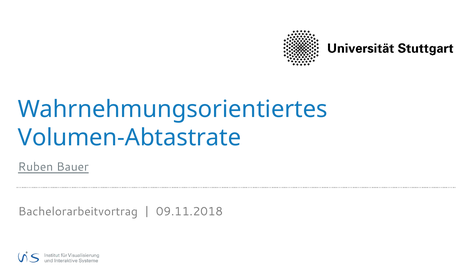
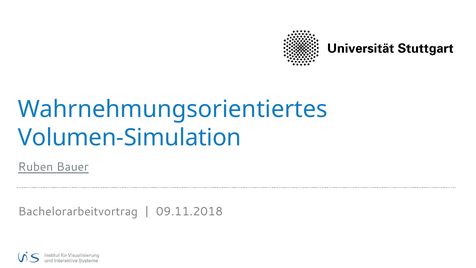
Volumen-Abtastrate: Volumen-Abtastrate -> Volumen-Simulation (130, 138)
